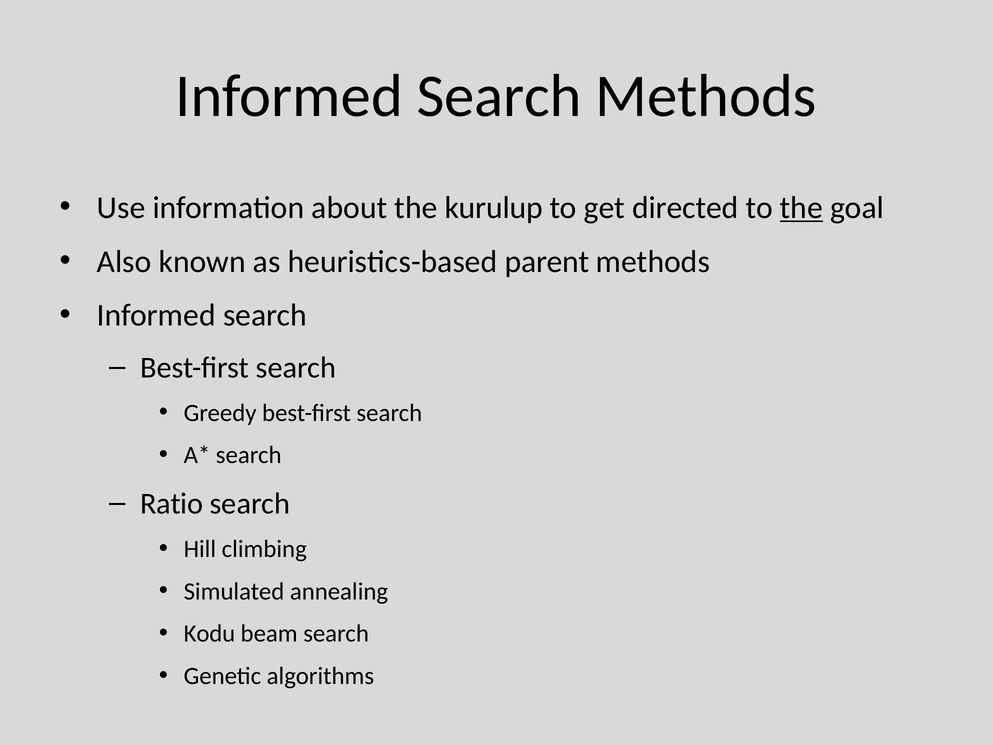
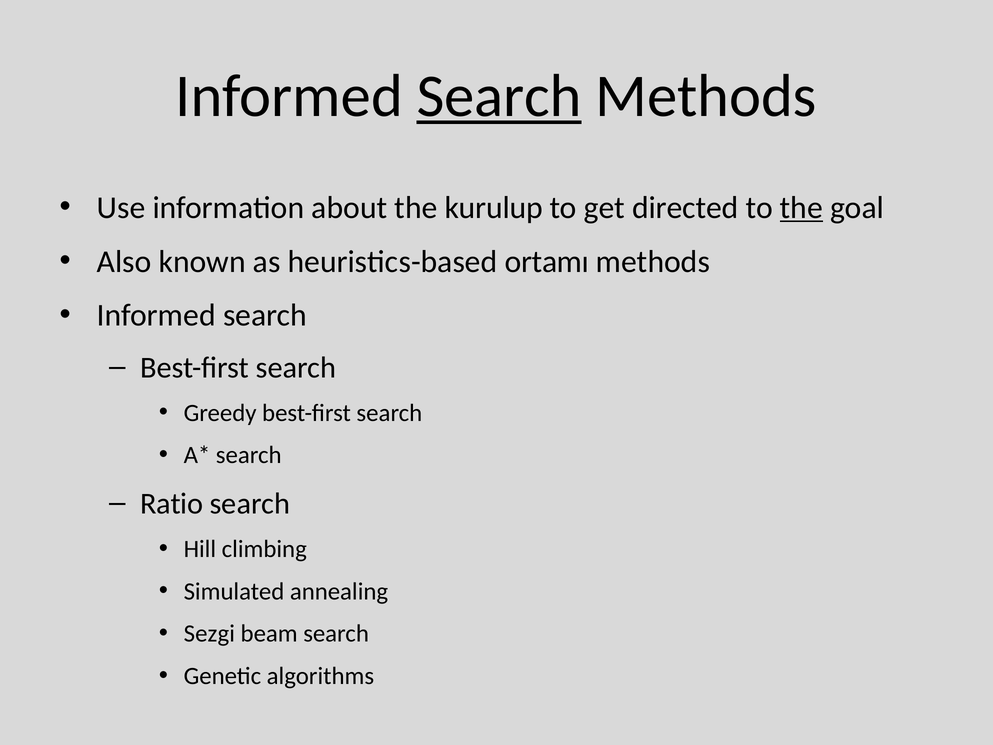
Search underline: none -> present (499, 96)
parent: parent -> ortamı (547, 261)
Kodu: Kodu -> Sezgi (209, 634)
